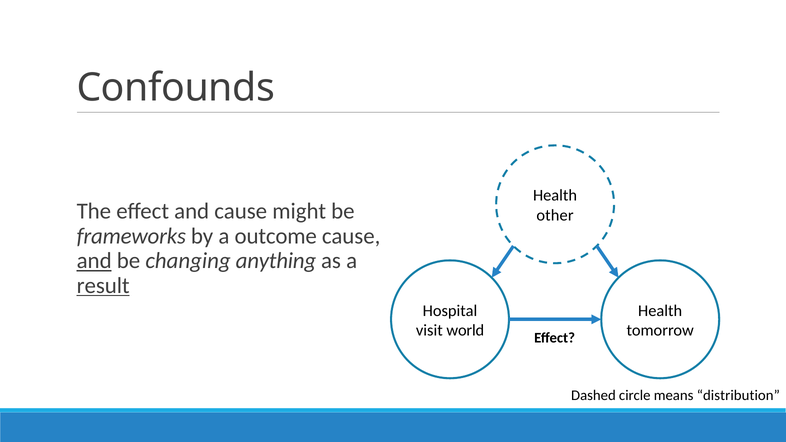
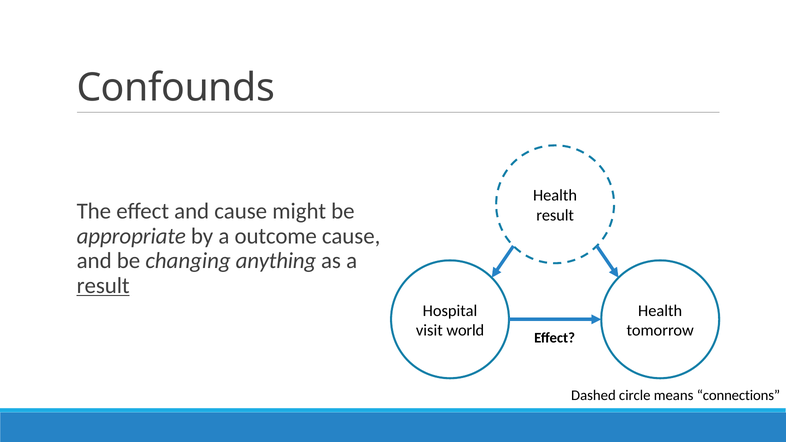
other: other -> result (555, 215)
frameworks: frameworks -> appropriate (131, 236)
and underline: present -> none (94, 261)
distribution: distribution -> connections (738, 396)
